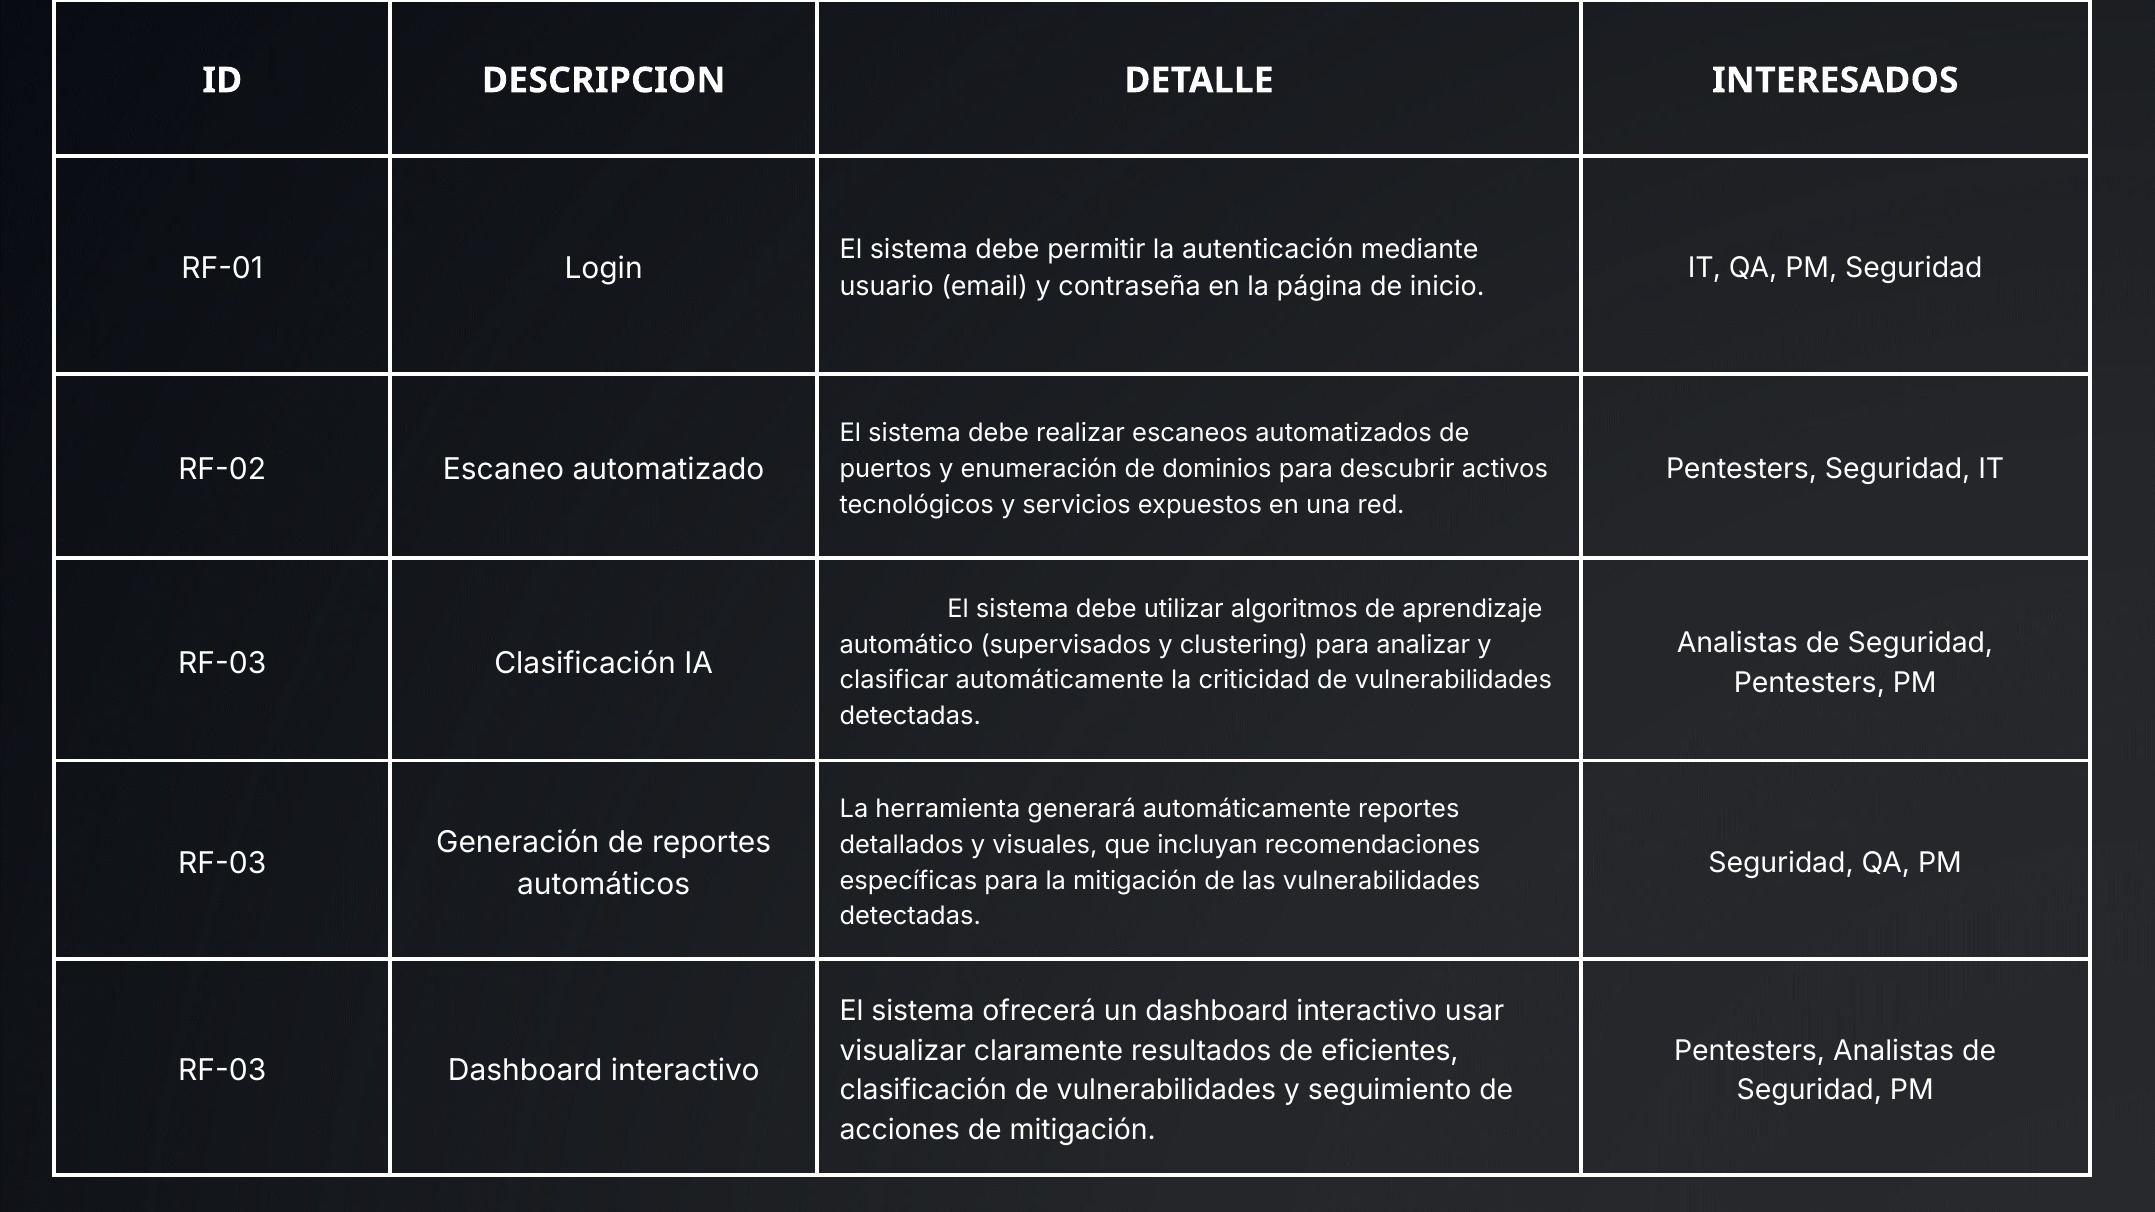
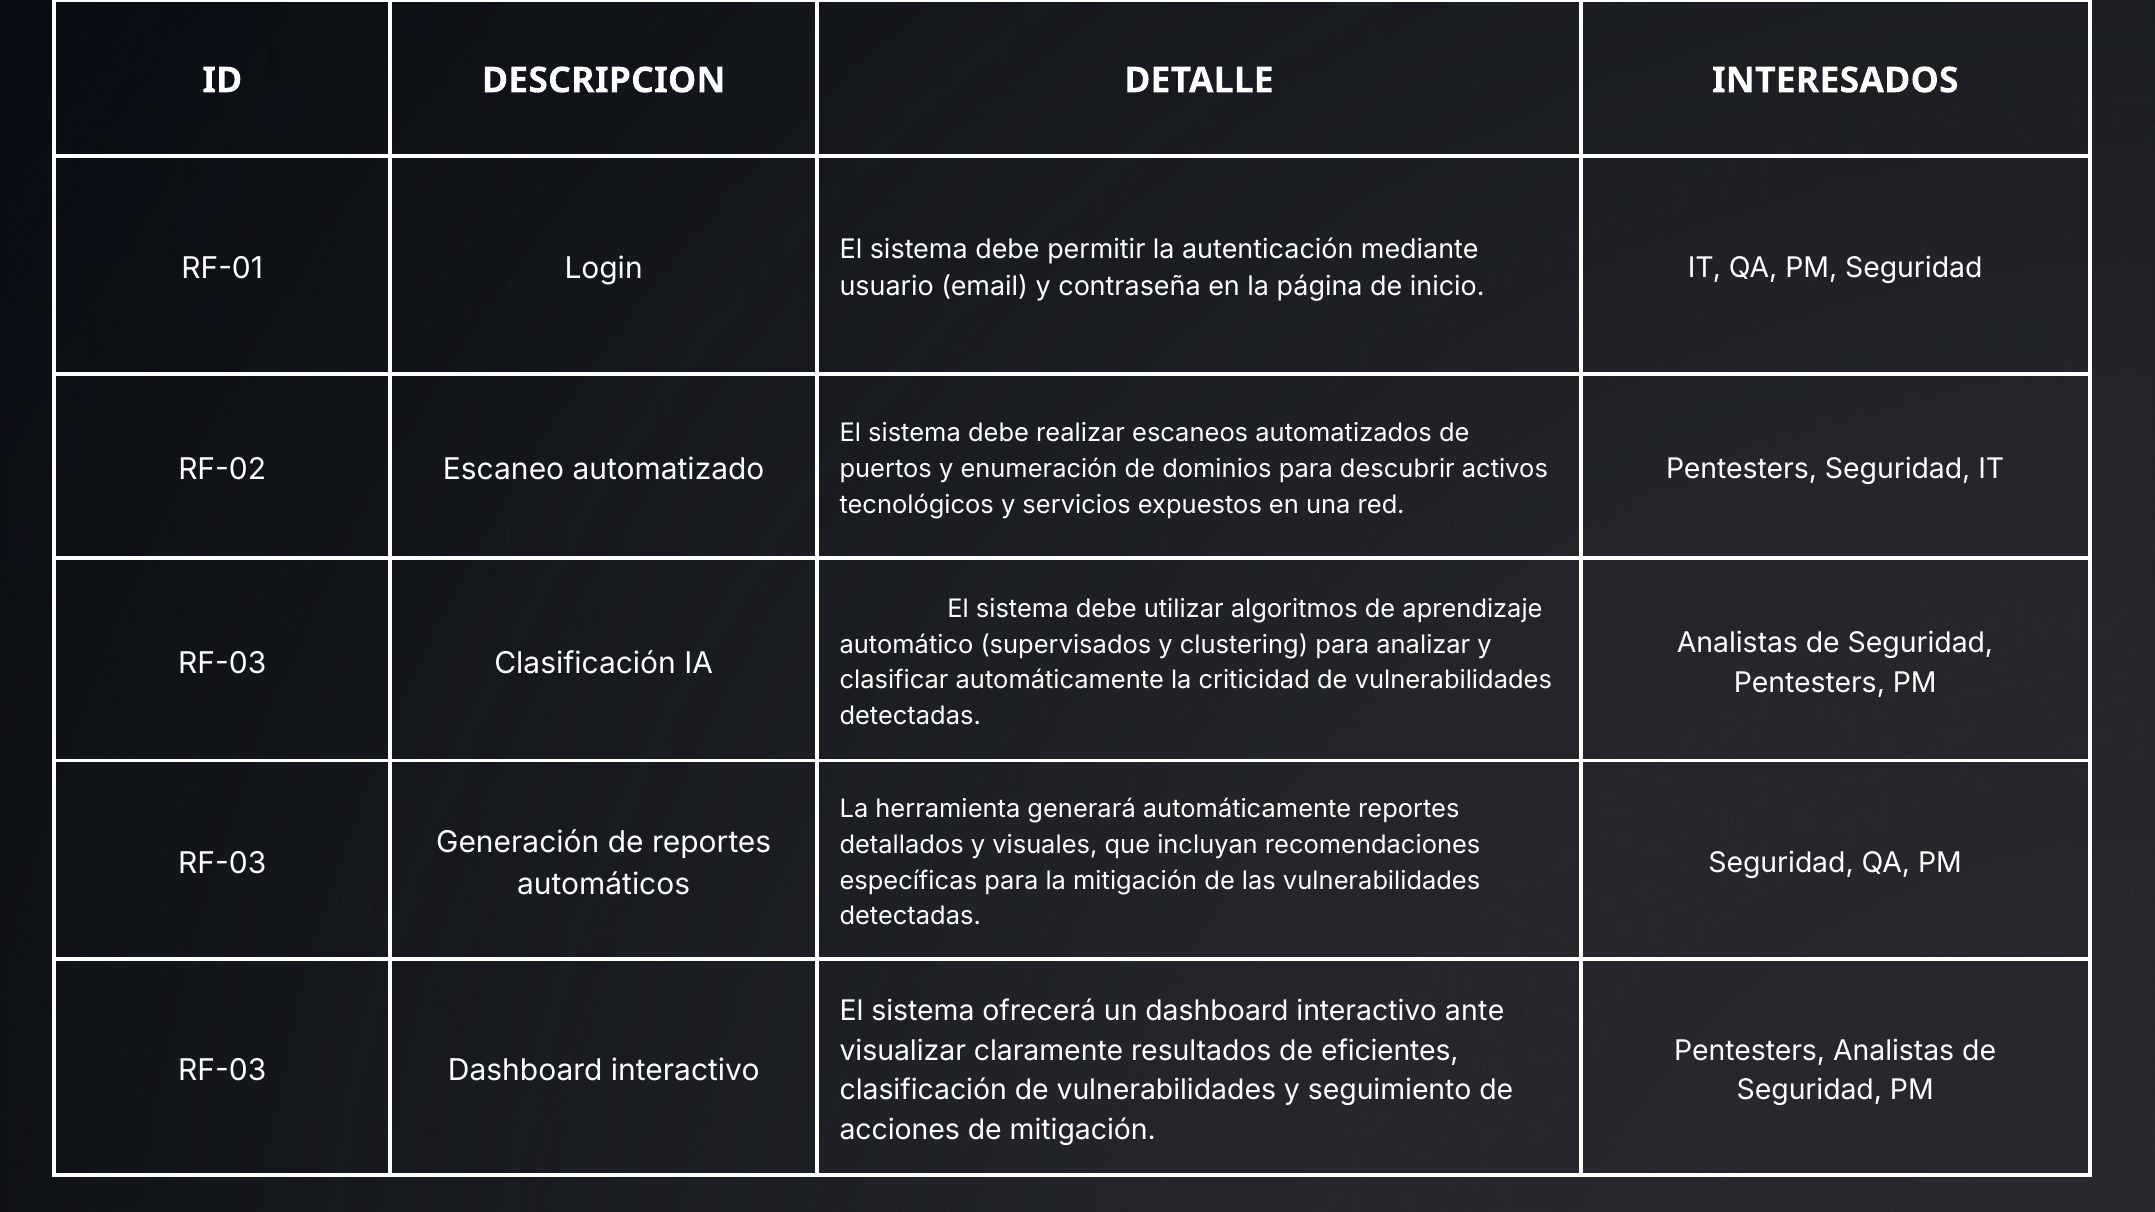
usar: usar -> ante (1475, 1011)
